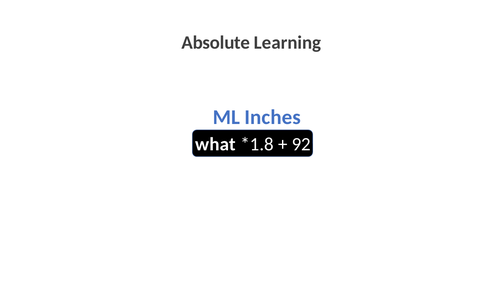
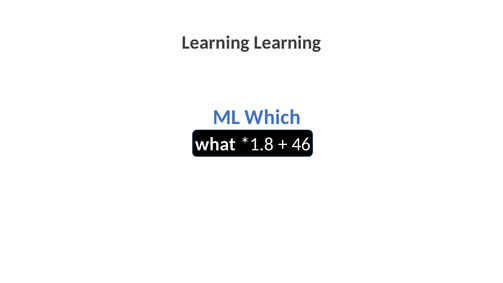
Absolute: Absolute -> Learning (216, 43)
Inches: Inches -> Which (273, 117)
92: 92 -> 46 (301, 144)
